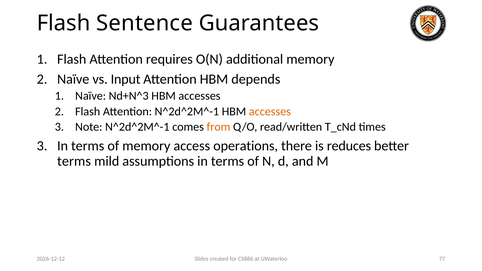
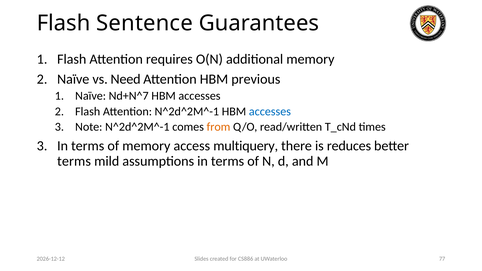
Input: Input -> Need (126, 79)
depends: depends -> previous (256, 79)
Nd+N^3: Nd+N^3 -> Nd+N^7 (129, 96)
accesses colour: orange -> blue (270, 111)
operations: operations -> multiquery (246, 146)
